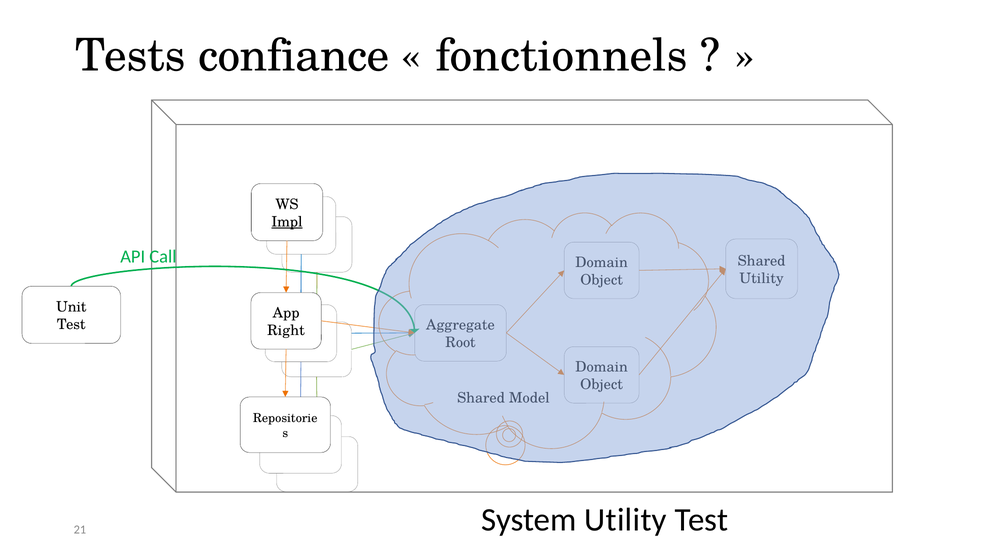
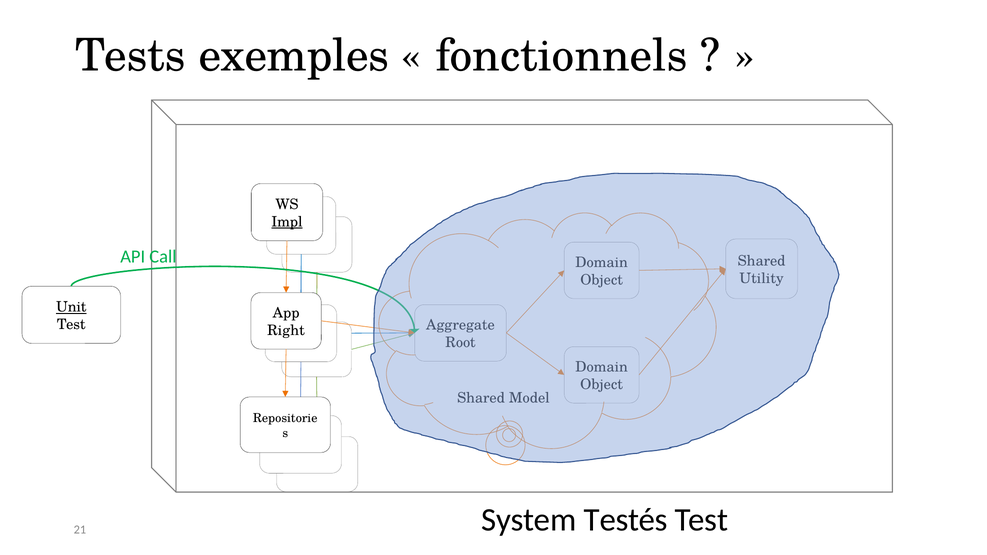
confiance: confiance -> exemples (294, 56)
Unit underline: none -> present (71, 307)
System Utility: Utility -> Testés (626, 520)
